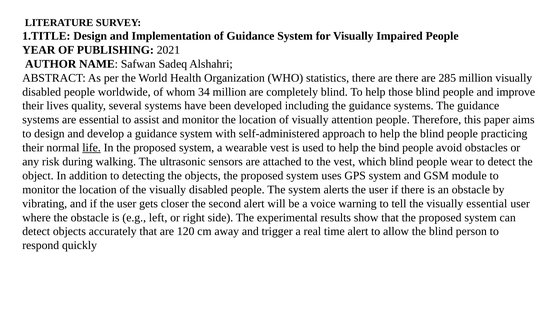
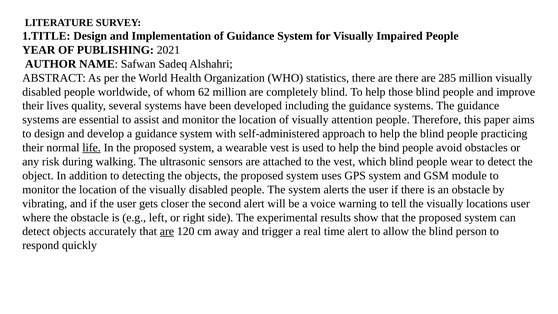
34: 34 -> 62 (204, 92)
visually essential: essential -> locations (487, 203)
are underline: none -> present (167, 231)
